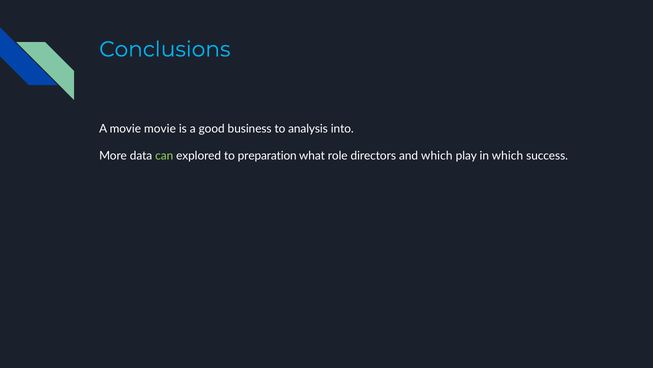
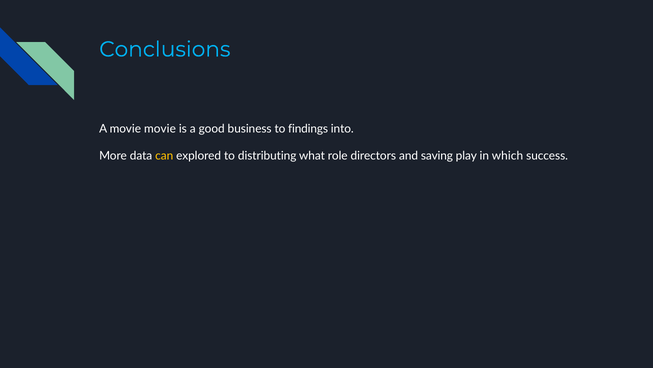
analysis: analysis -> findings (308, 128)
can colour: light green -> yellow (164, 155)
preparation: preparation -> distributing (267, 155)
and which: which -> saving (437, 155)
